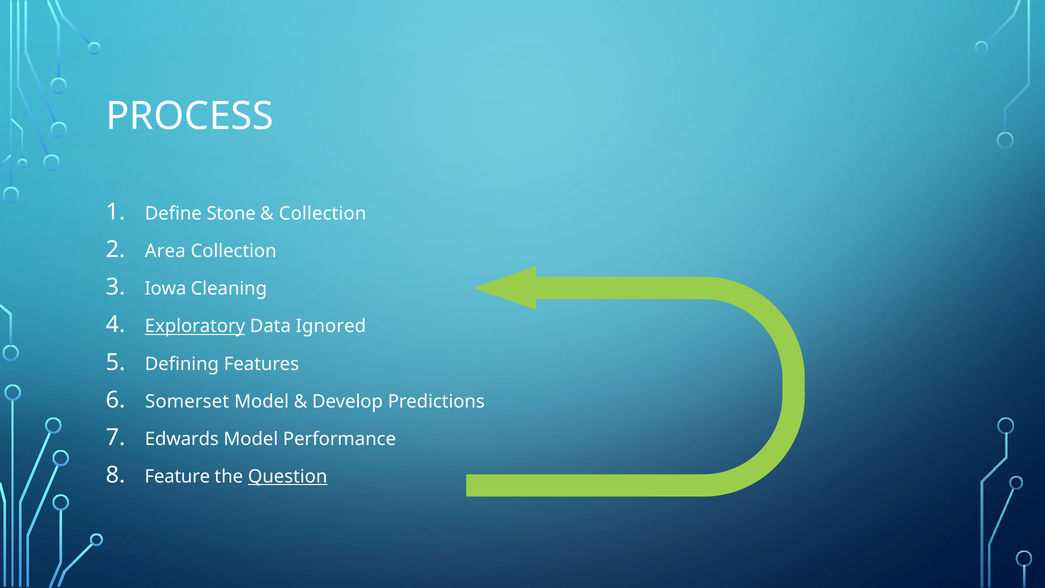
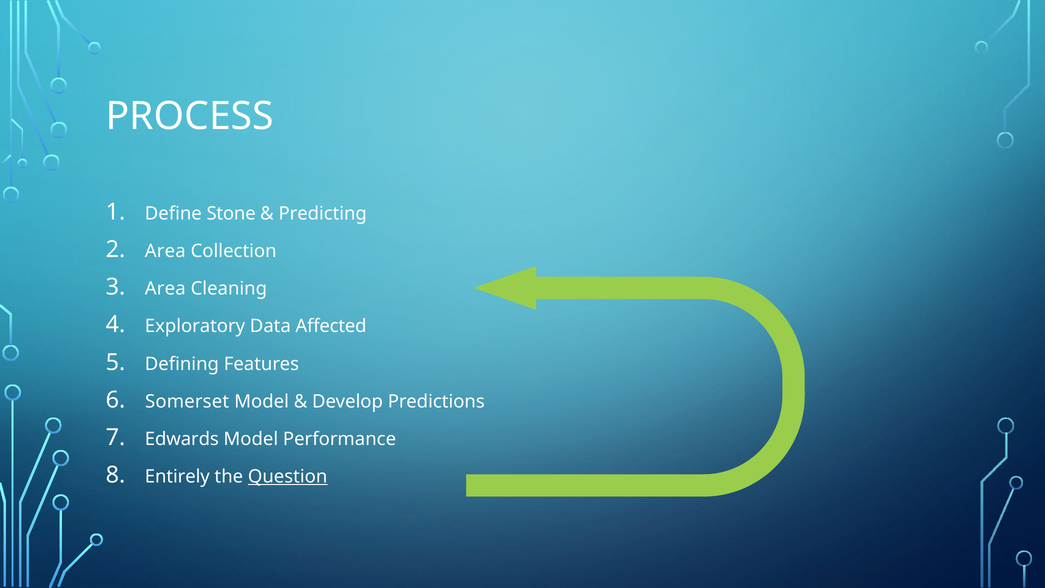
Collection: Collection -> Predicting (323, 214)
Iowa: Iowa -> Area (165, 289)
Exploratory underline: present -> none (195, 326)
Ignored: Ignored -> Affected (331, 326)
Feature: Feature -> Entirely (177, 476)
